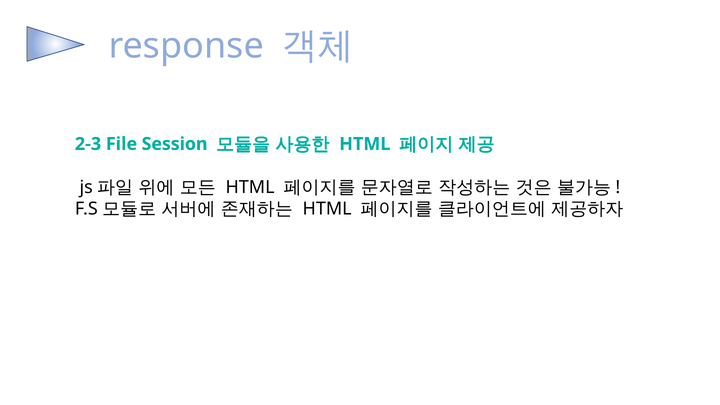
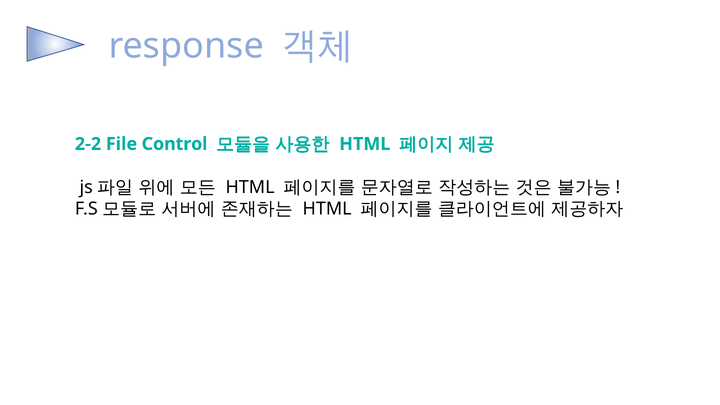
2-3: 2-3 -> 2-2 (88, 144)
Session: Session -> Control (175, 144)
